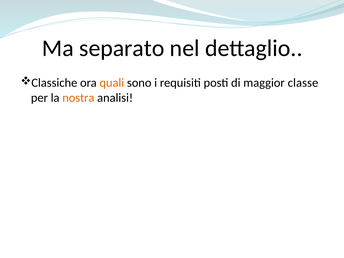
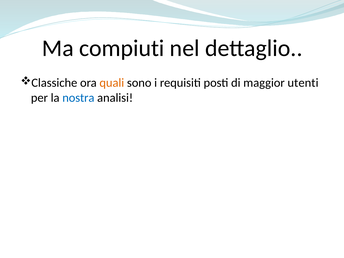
separato: separato -> compiuti (122, 48)
classe: classe -> utenti (303, 83)
nostra colour: orange -> blue (78, 98)
